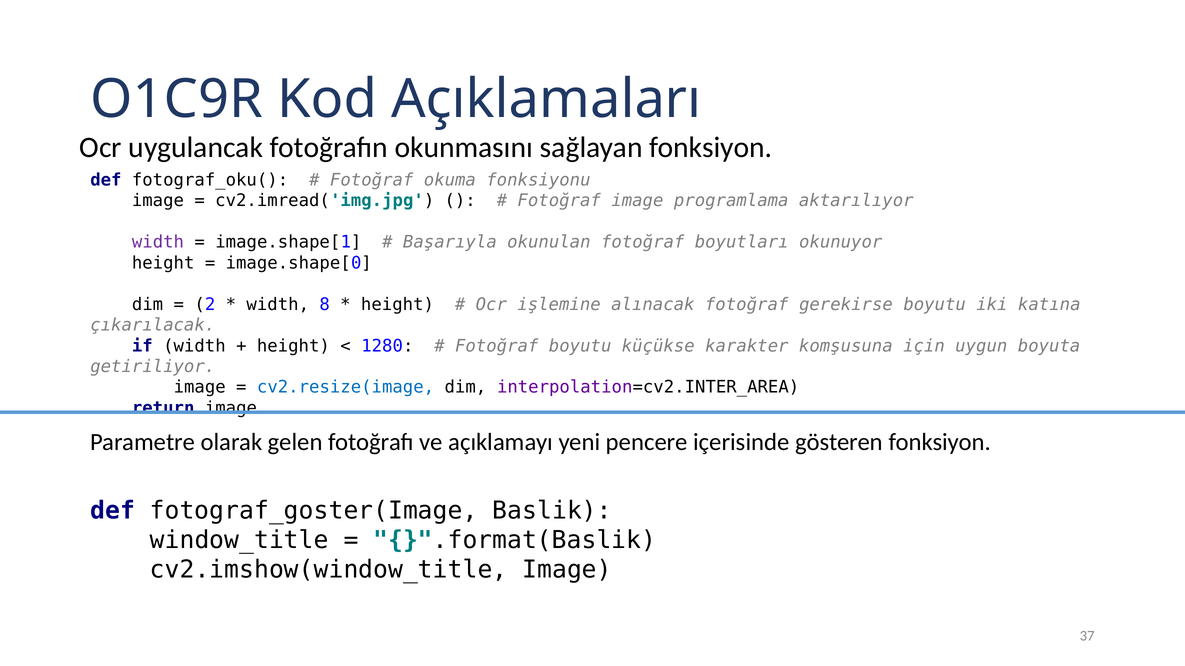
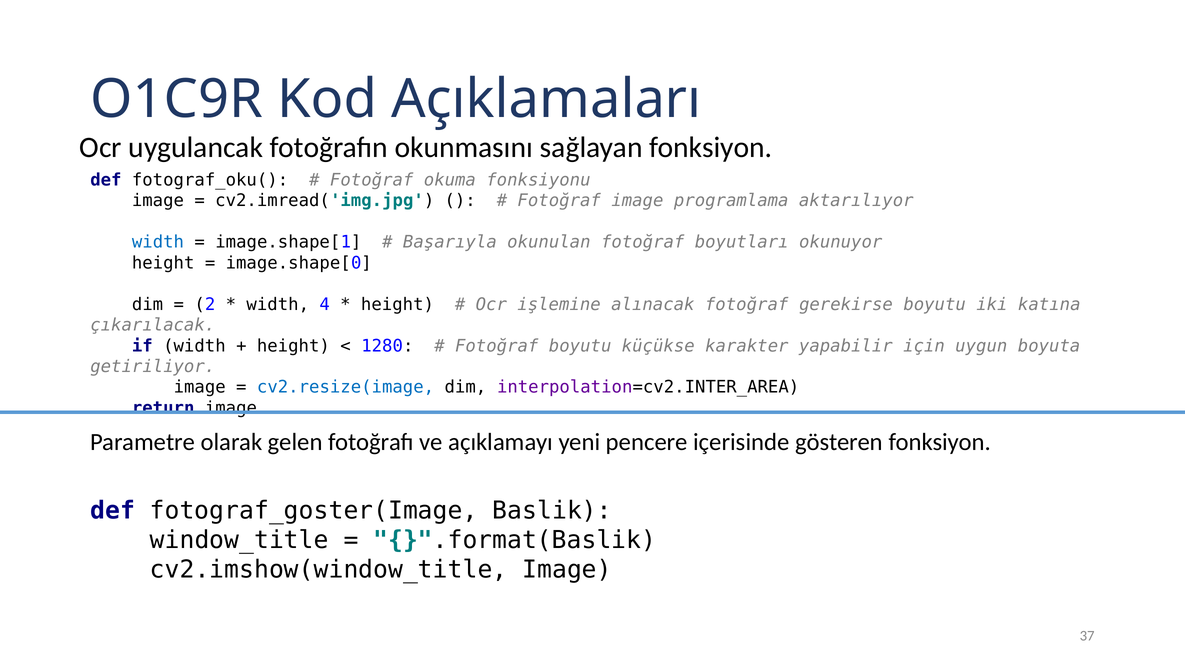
width colour: purple -> blue (158, 242)
8: 8 -> 4 (325, 305)
komşusuna: komşusuna -> yapabilir (846, 346)
